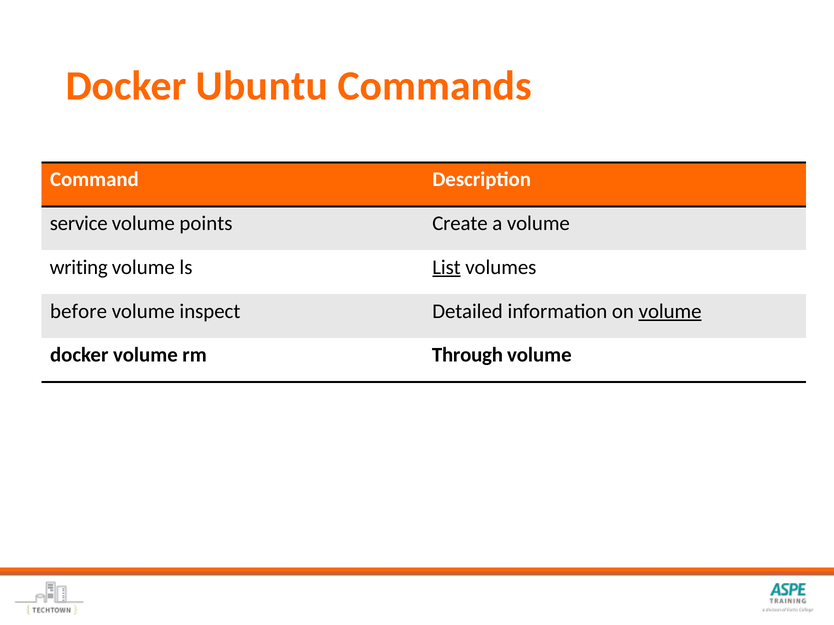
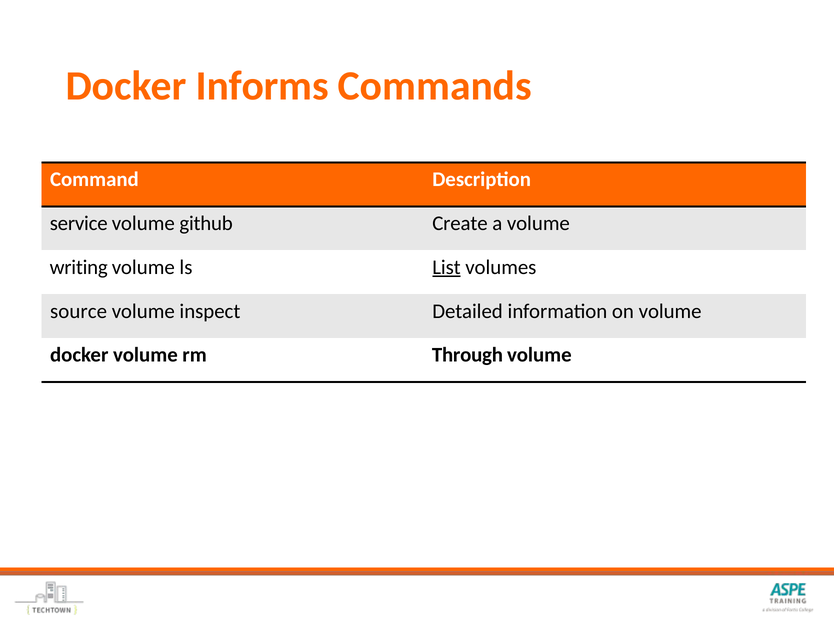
Ubuntu: Ubuntu -> Informs (262, 86)
points: points -> github (206, 224)
before: before -> source (79, 311)
volume underline: present -> none (670, 311)
